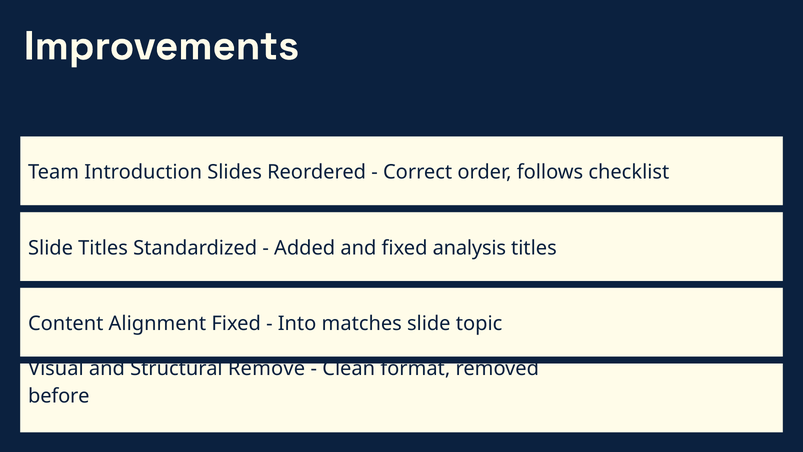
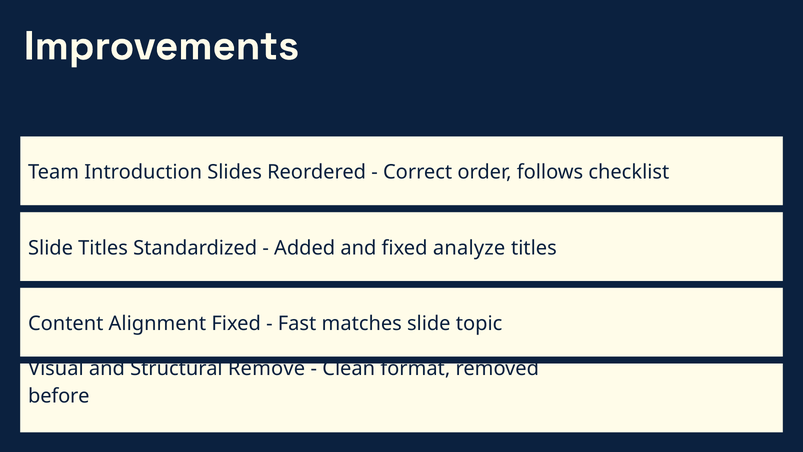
analysis: analysis -> analyze (469, 248)
Into: Into -> Fast (297, 323)
